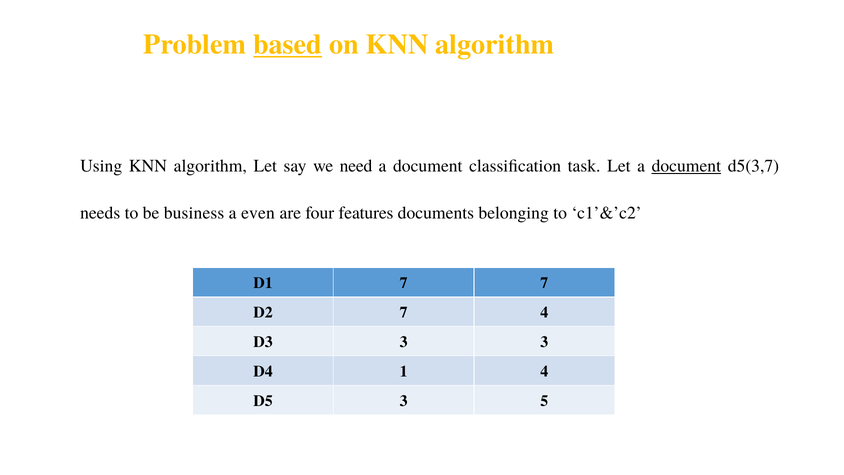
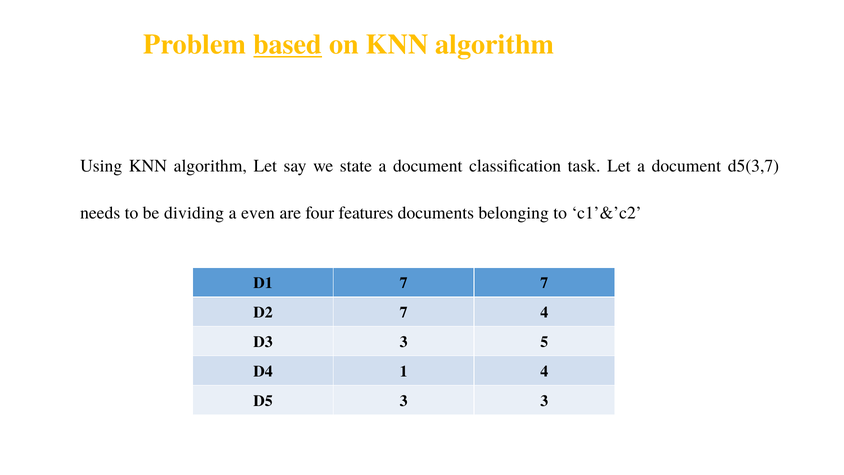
need: need -> state (356, 166)
document underline: present -> none (686, 166)
business: business -> dividing (194, 213)
3 3: 3 -> 5 (544, 342)
3 5: 5 -> 3 (544, 401)
